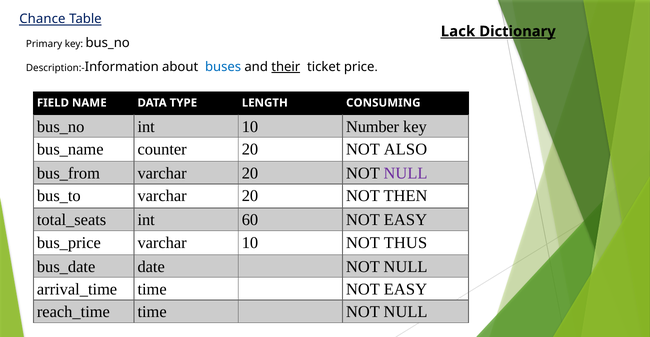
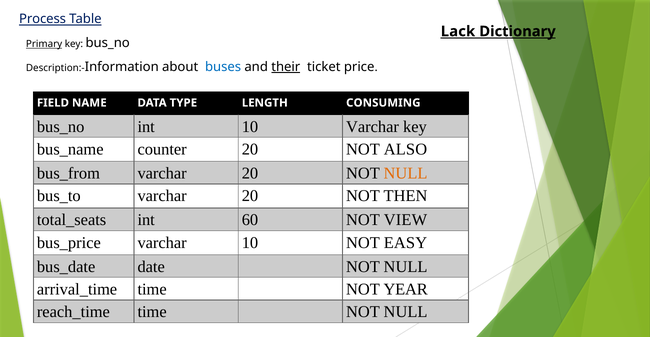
Chance: Chance -> Process (43, 19)
Primary underline: none -> present (44, 44)
10 Number: Number -> Varchar (372, 127)
NULL colour: purple -> orange (406, 173)
60 NOT EASY: EASY -> VIEW (405, 220)
THUS: THUS -> EASY (405, 243)
time NOT EASY: EASY -> YEAR (406, 289)
